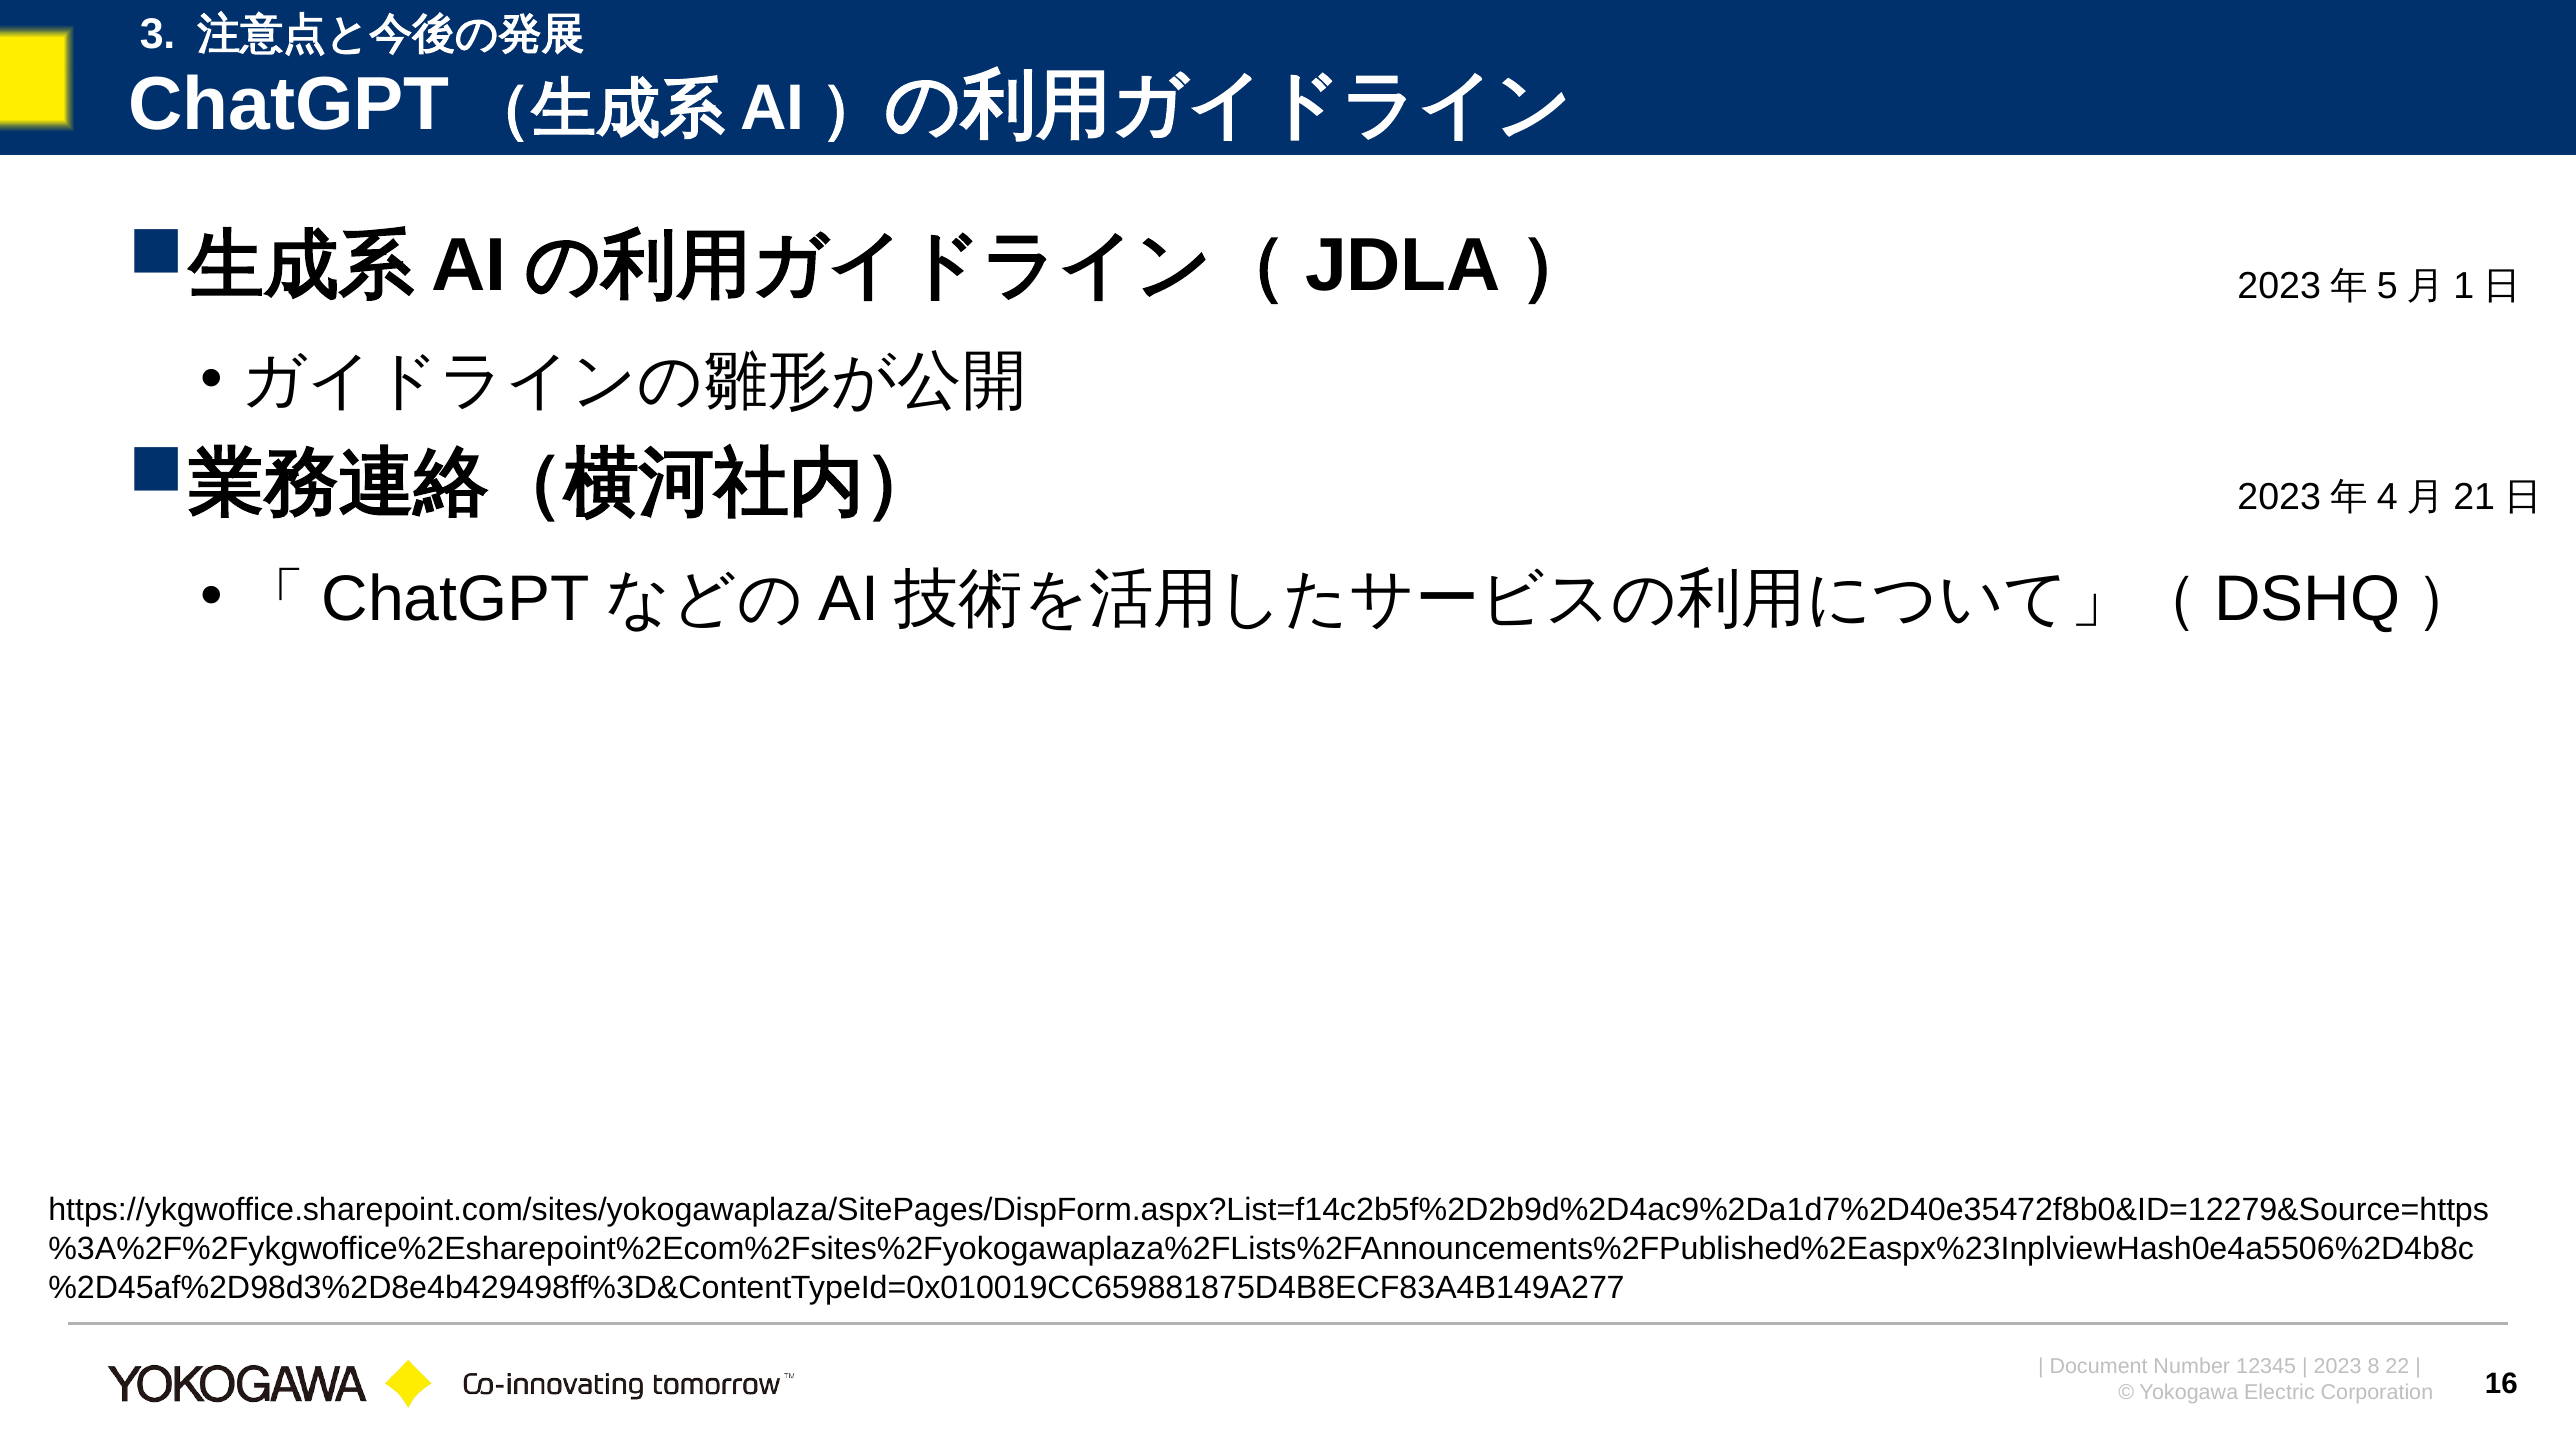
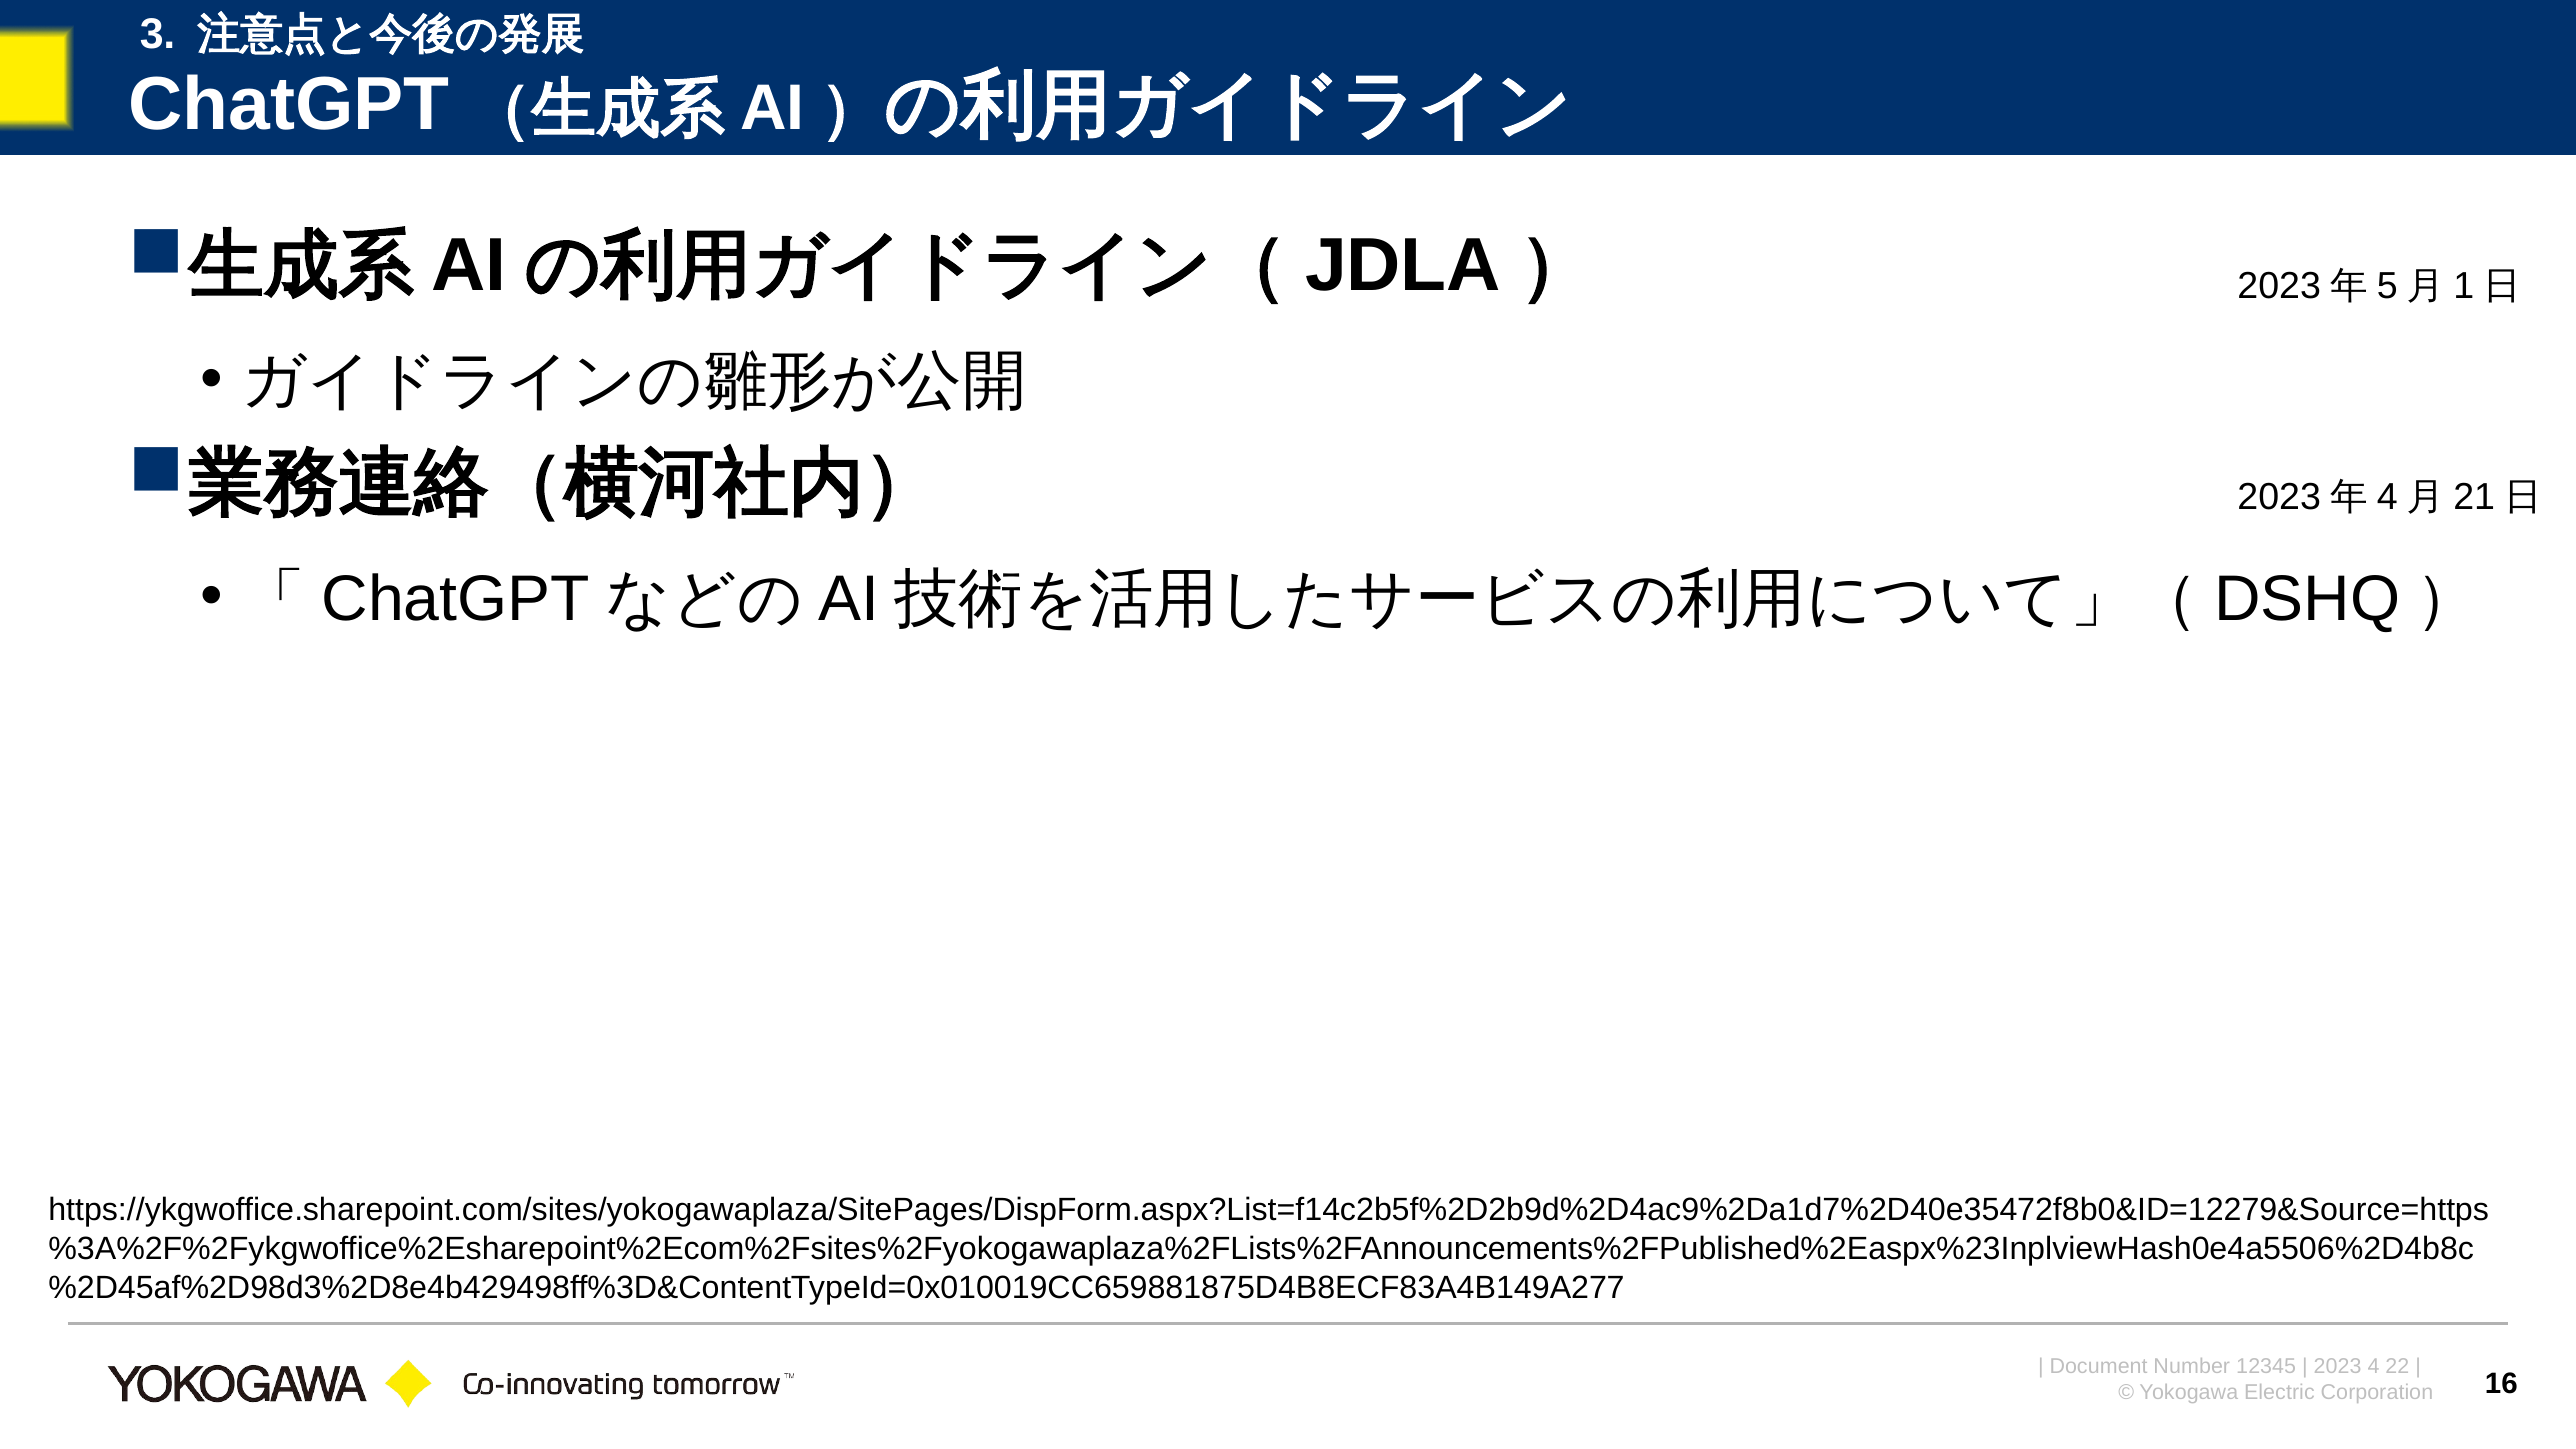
8: 8 -> 4 (2373, 1367)
